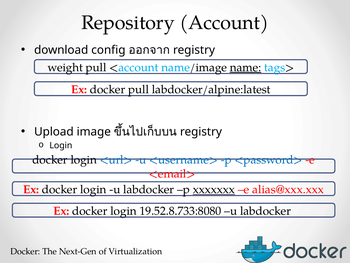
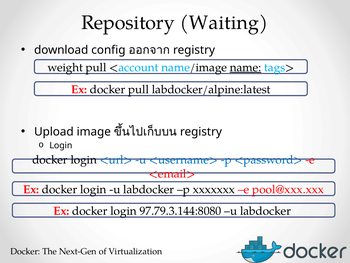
Account: Account -> Waiting (224, 23)
xxxxxxx underline: present -> none (214, 189)
alias@xxx.xxx: alias@xxx.xxx -> pool@xxx.xxx (288, 189)
19.52.8.733:8080: 19.52.8.733:8080 -> 97.79.3.144:8080 (180, 211)
